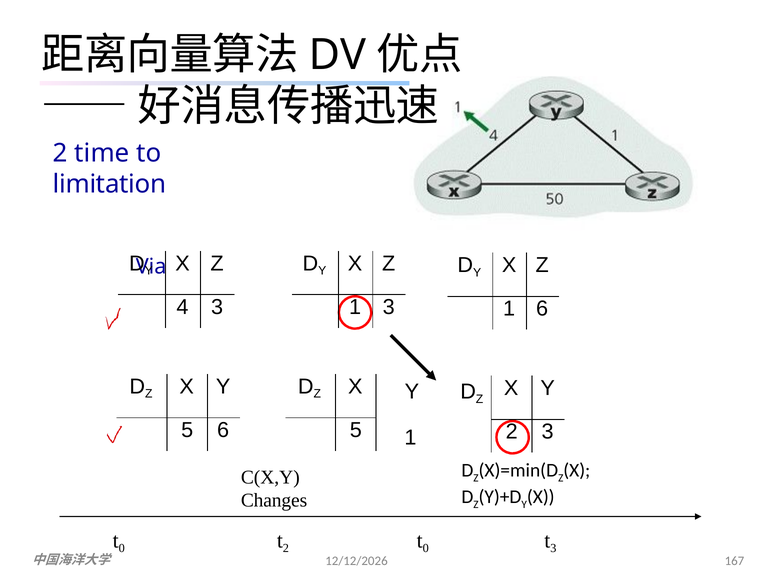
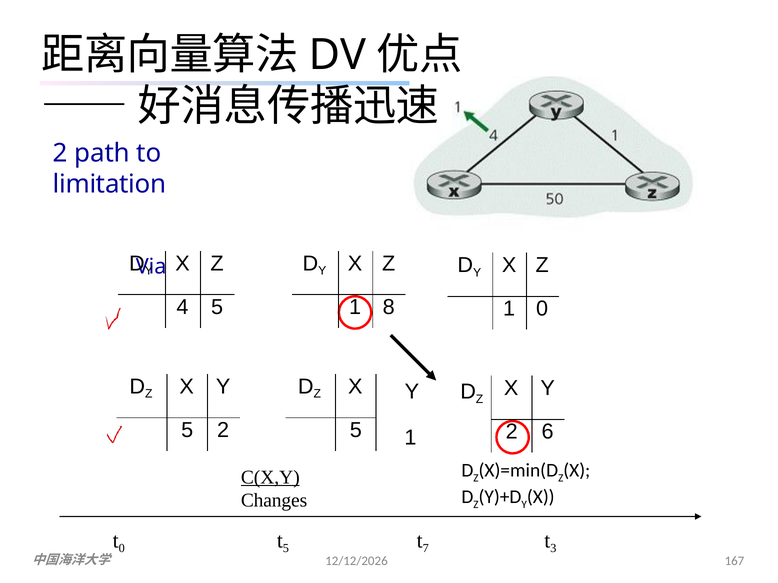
time: time -> path (102, 153)
4 3: 3 -> 5 (217, 307)
1 3: 3 -> 8 (389, 307)
1 6: 6 -> 0 (542, 309)
5 6: 6 -> 2 (223, 431)
2 3: 3 -> 6 (548, 432)
C(X,Y underline: none -> present (270, 478)
2: 2 -> 5 (286, 549)
0: 0 -> 7 (426, 549)
